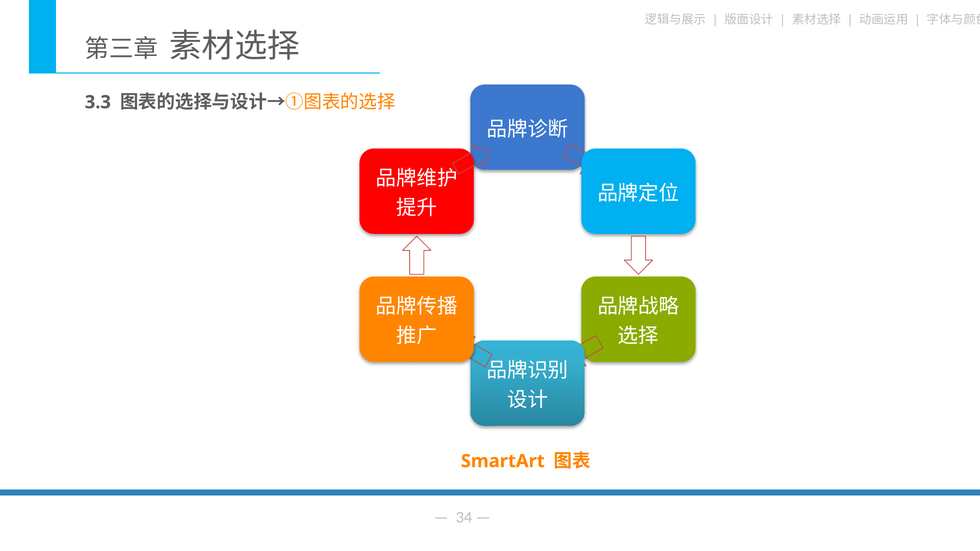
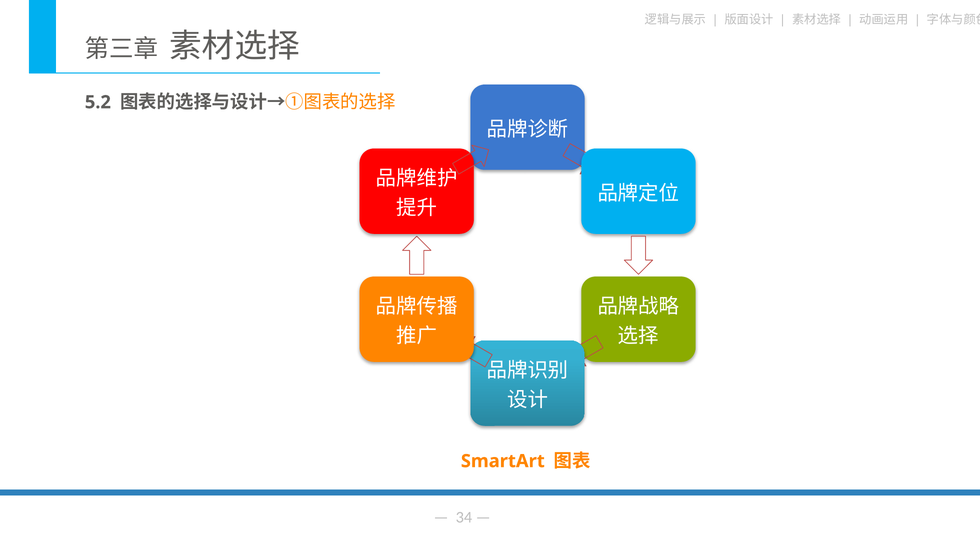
3.3: 3.3 -> 5.2 (98, 102)
